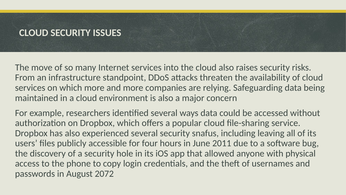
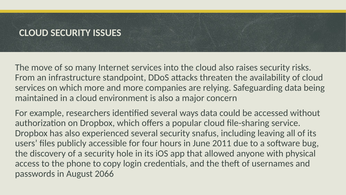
2072: 2072 -> 2066 (104, 173)
